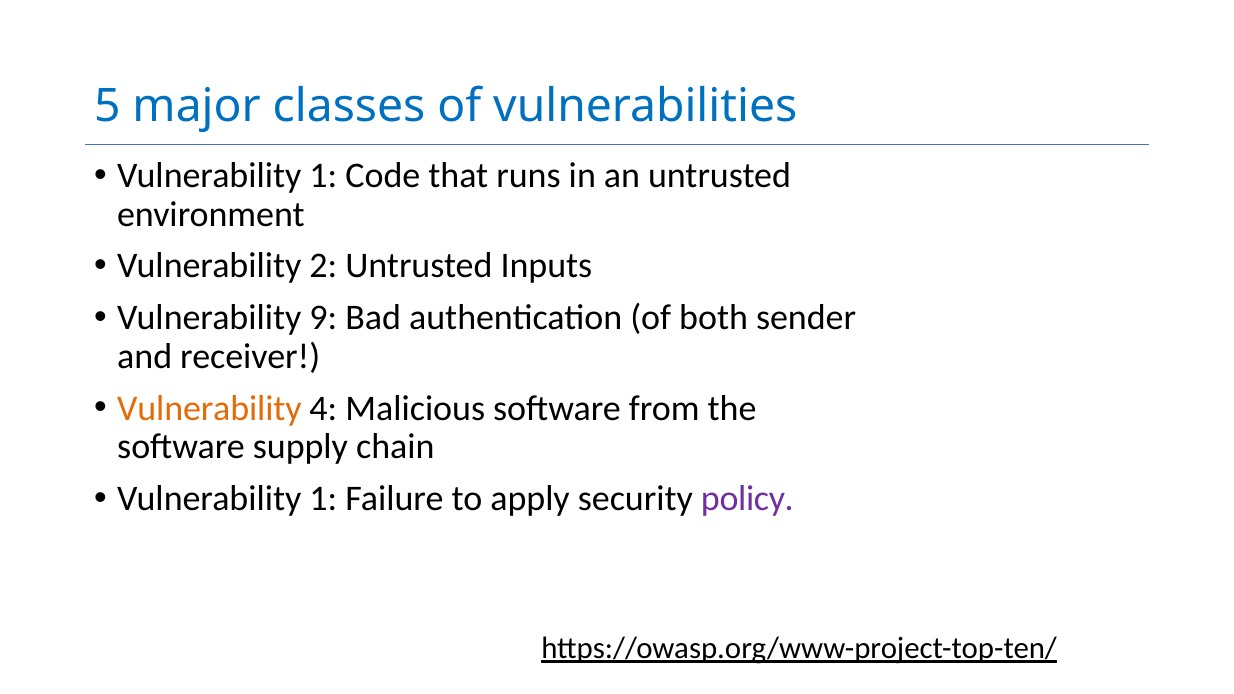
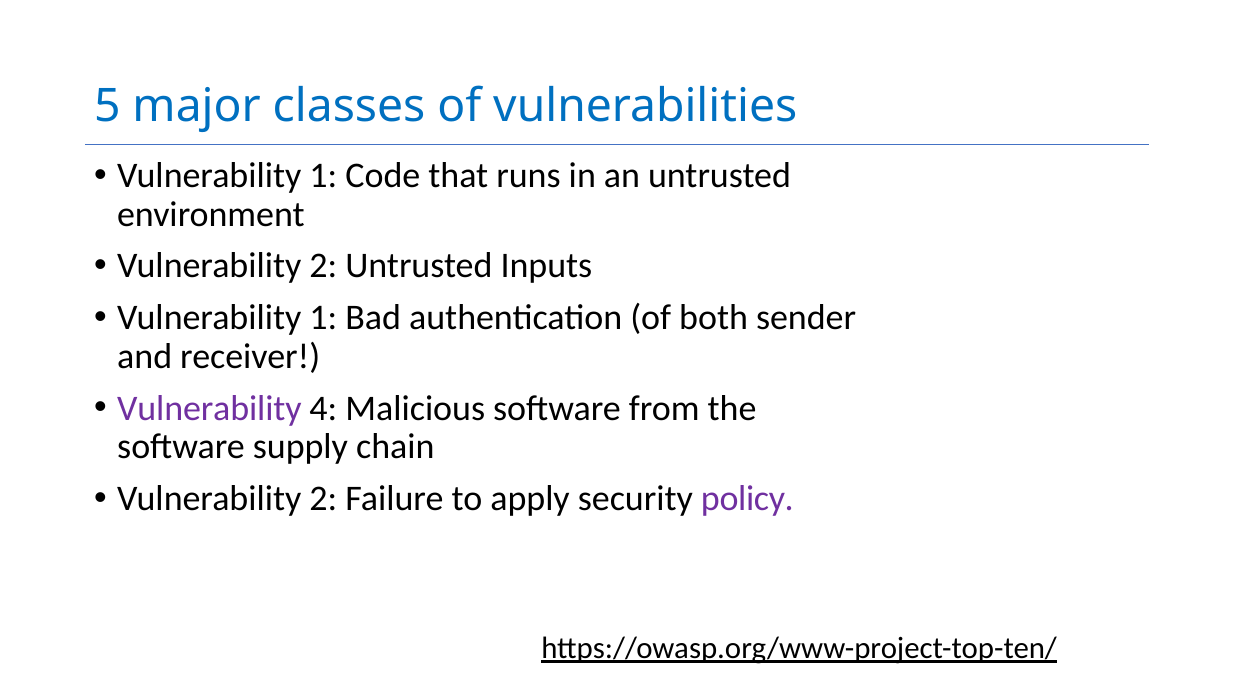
9: 9 -> 1 (323, 318)
Vulnerability colour: orange -> purple (209, 408)
1: 1 -> 2 (323, 499)
